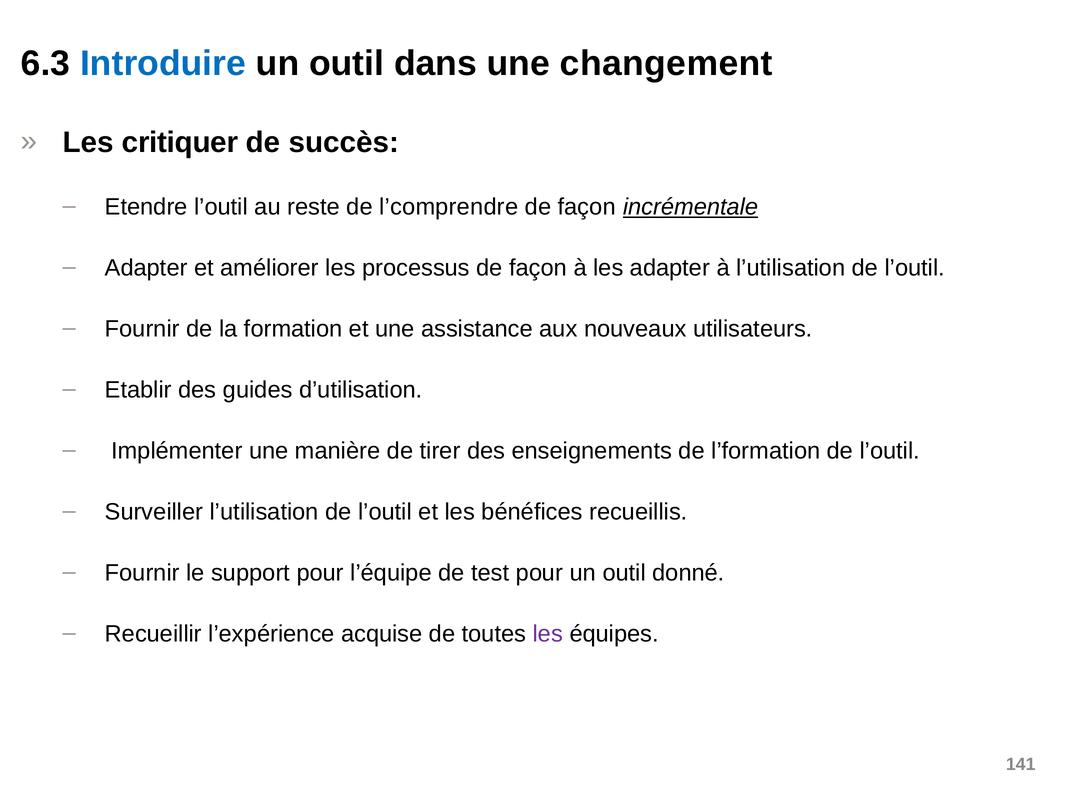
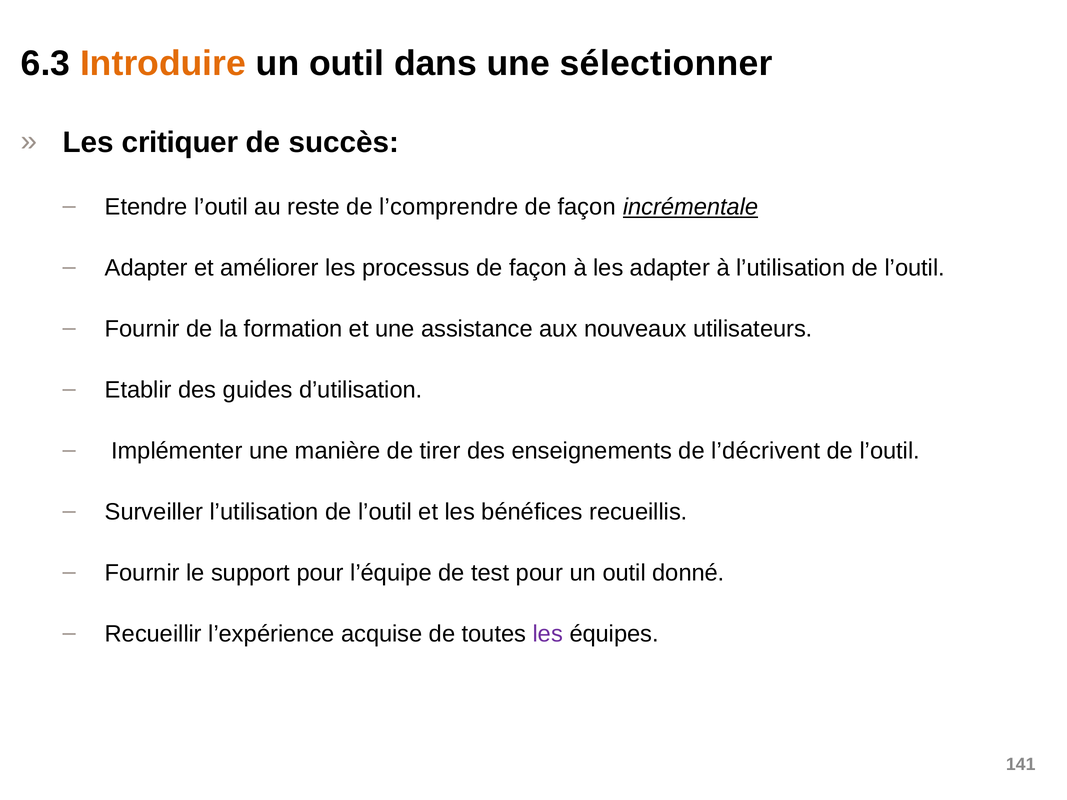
Introduire colour: blue -> orange (163, 64)
changement: changement -> sélectionner (666, 64)
l’formation: l’formation -> l’décrivent (766, 451)
